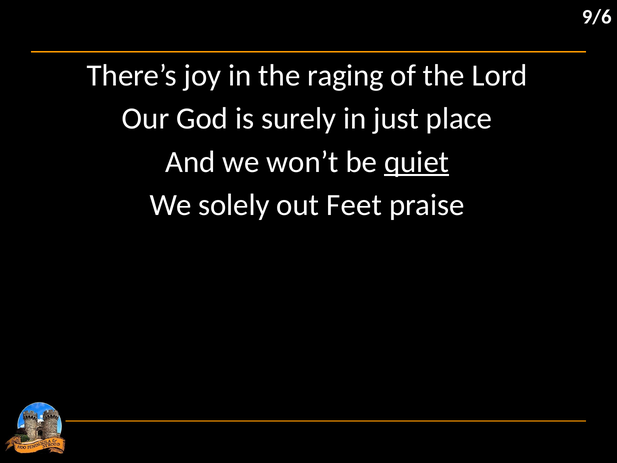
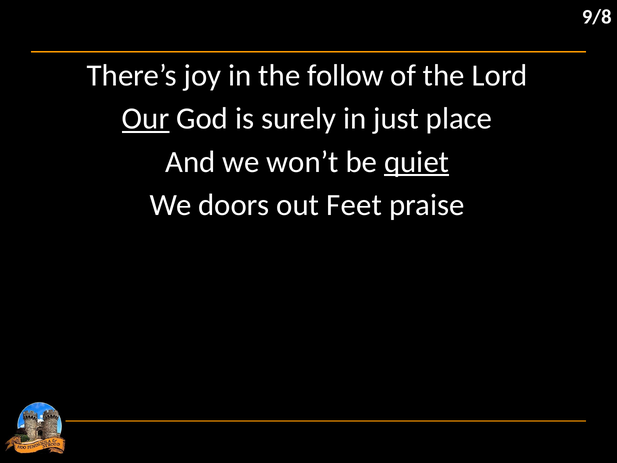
9/6: 9/6 -> 9/8 (597, 17)
raging: raging -> follow (345, 75)
Our underline: none -> present (146, 119)
solely: solely -> doors (234, 205)
